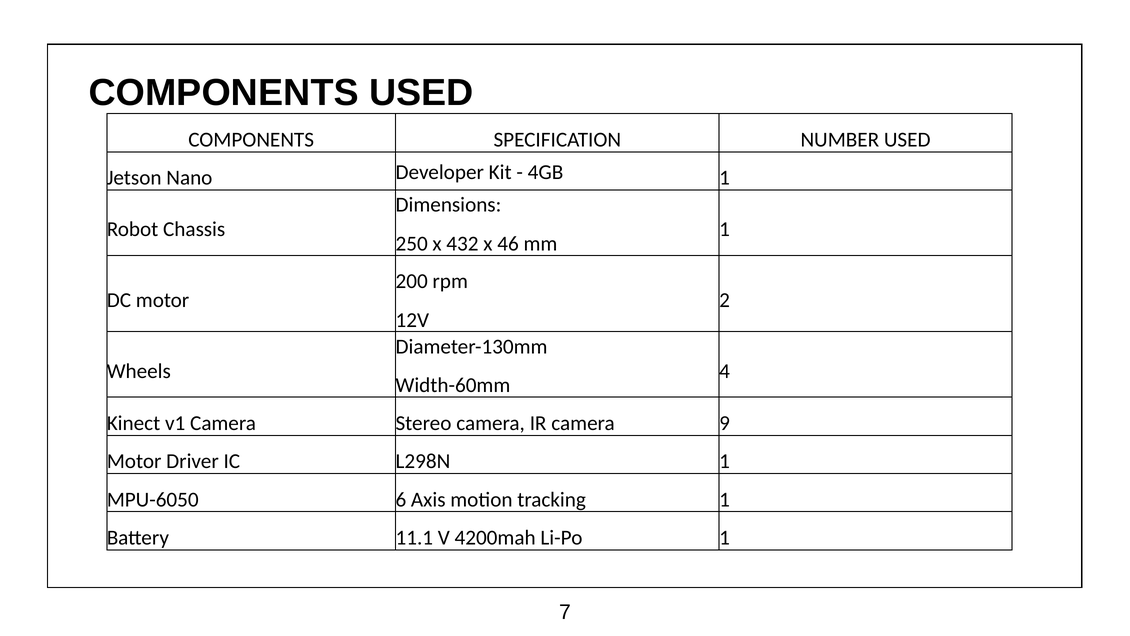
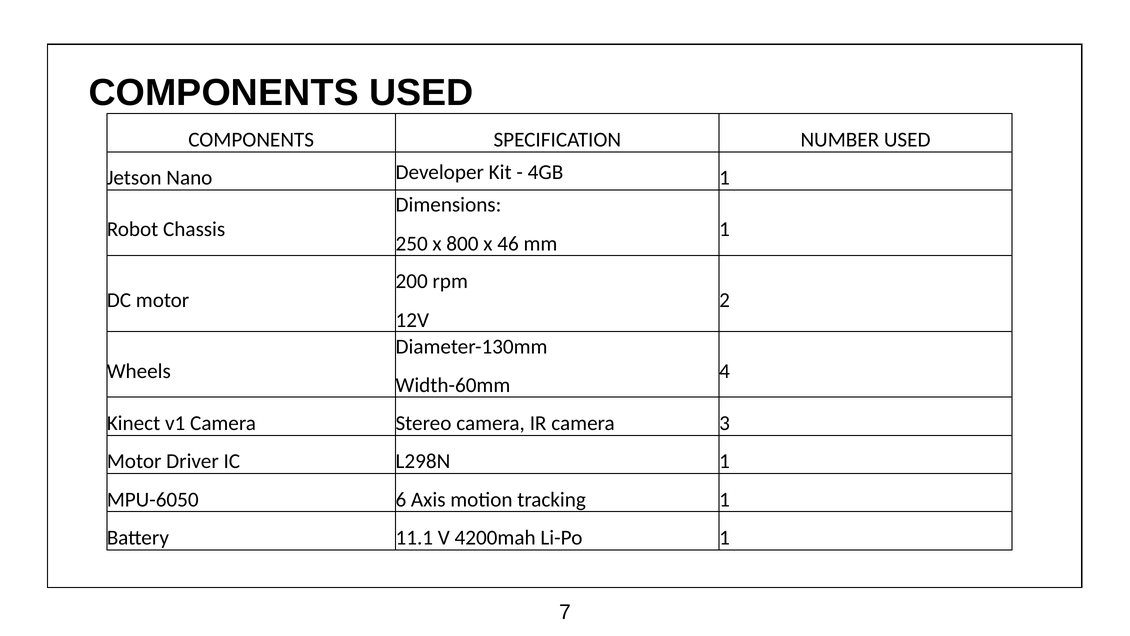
432: 432 -> 800 (462, 244)
9: 9 -> 3 (725, 423)
